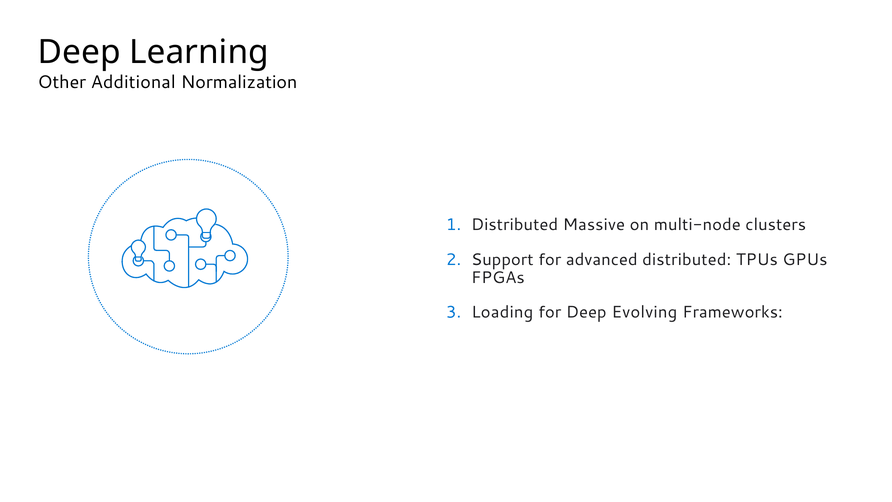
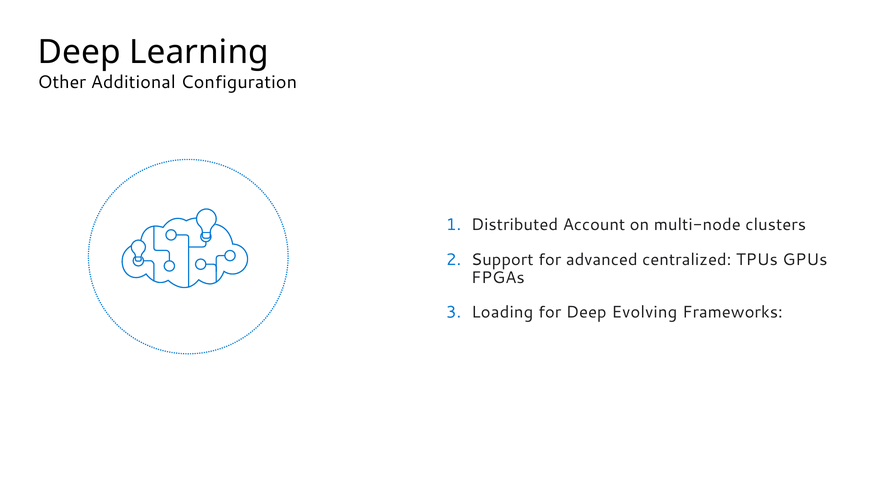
Normalization: Normalization -> Configuration (239, 82)
Massive: Massive -> Account (594, 225)
advanced distributed: distributed -> centralized (687, 259)
